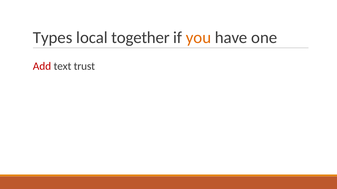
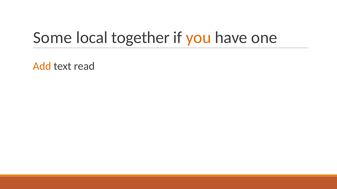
Types: Types -> Some (53, 38)
Add colour: red -> orange (42, 66)
trust: trust -> read (84, 66)
